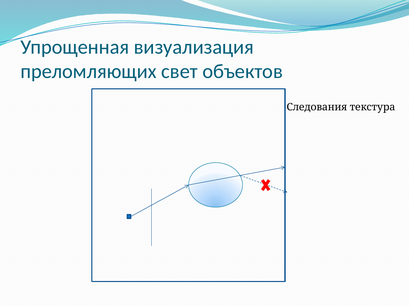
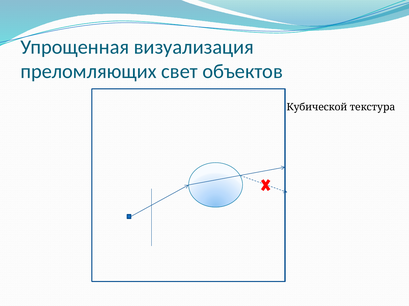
Следования: Следования -> Кубической (317, 107)
